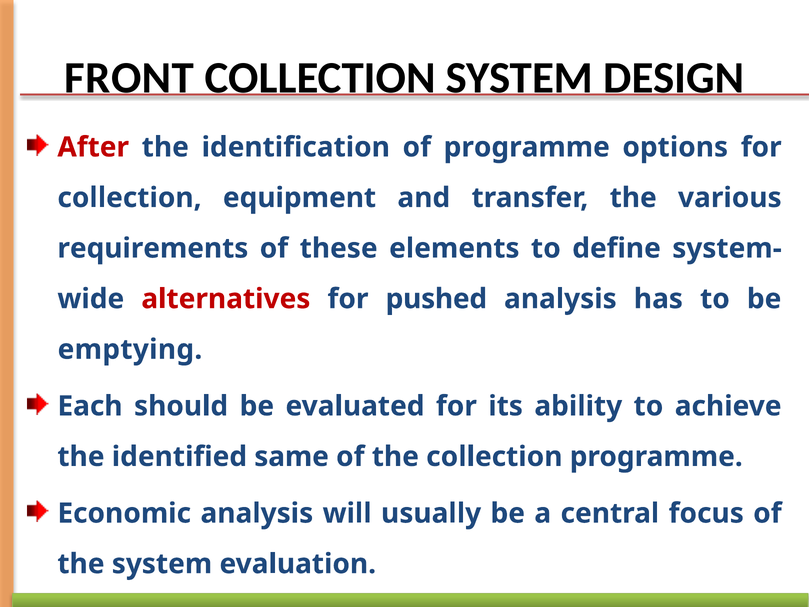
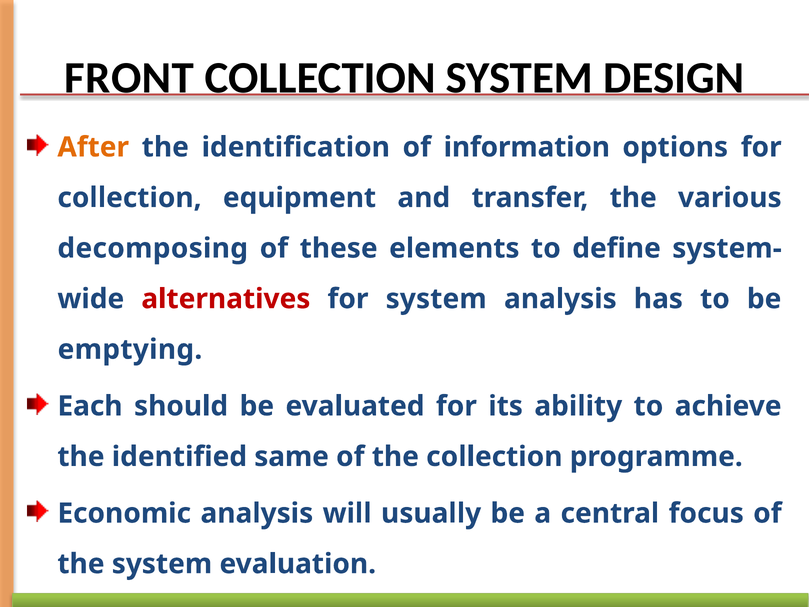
After colour: red -> orange (93, 147)
of programme: programme -> information (527, 147)
requirements: requirements -> decomposing (153, 248)
for pushed: pushed -> system (436, 299)
